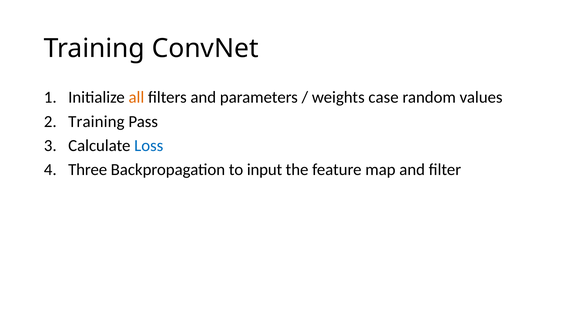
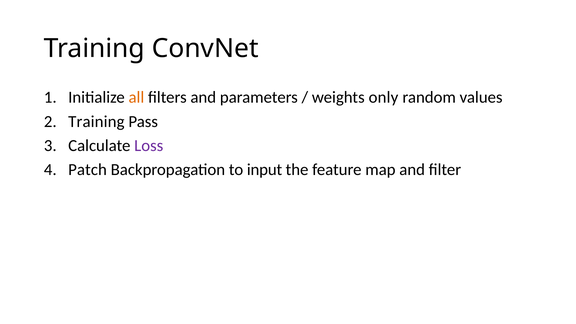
case: case -> only (383, 97)
Loss colour: blue -> purple (149, 146)
Three: Three -> Patch (88, 170)
